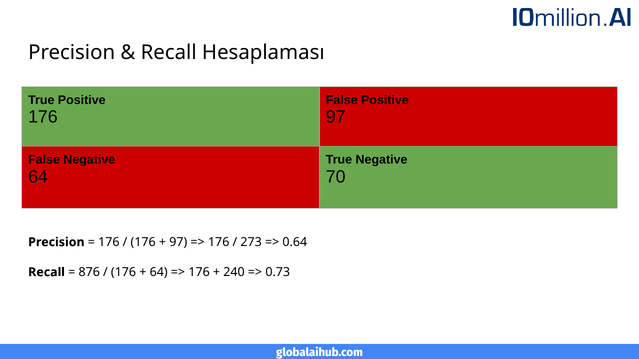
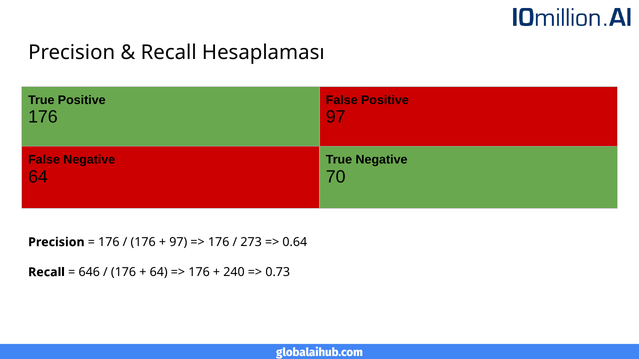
876: 876 -> 646 (89, 272)
